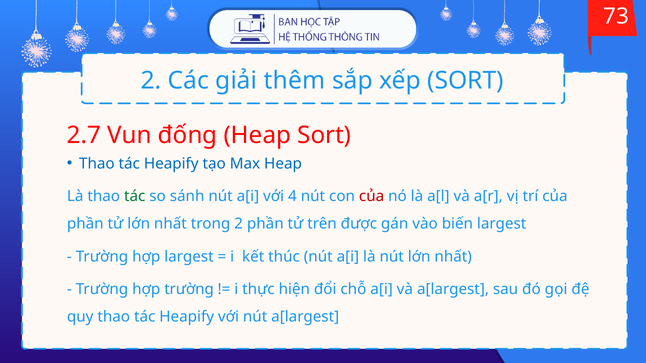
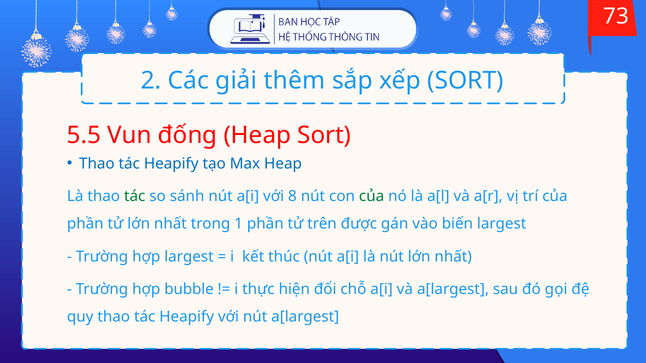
2.7: 2.7 -> 5.5 (84, 135)
4: 4 -> 8 (292, 197)
của colour: red -> green (372, 197)
trong 2: 2 -> 1 (239, 224)
hợp trường: trường -> bubble (189, 290)
